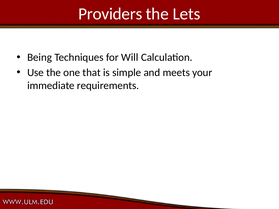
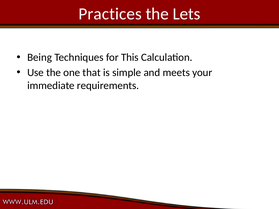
Providers: Providers -> Practices (110, 14)
Will: Will -> This (130, 57)
